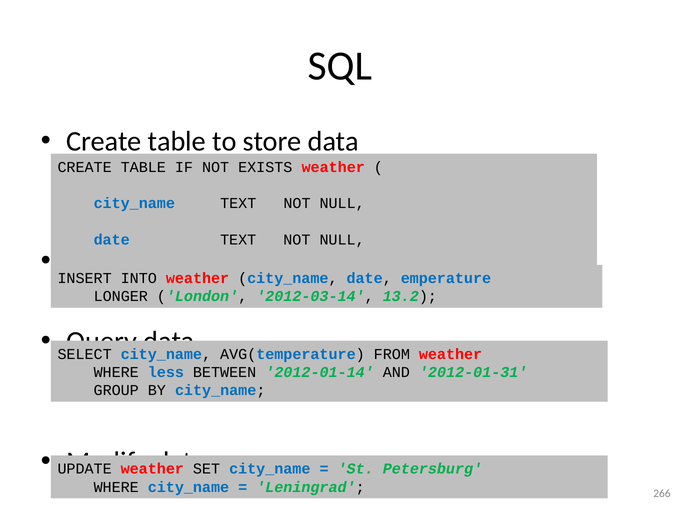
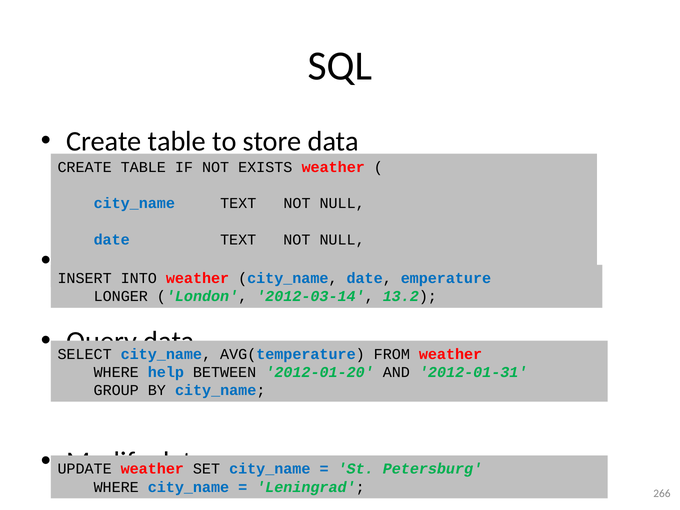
less: less -> help (166, 372)
2012-01-14: 2012-01-14 -> 2012-01-20 (320, 372)
